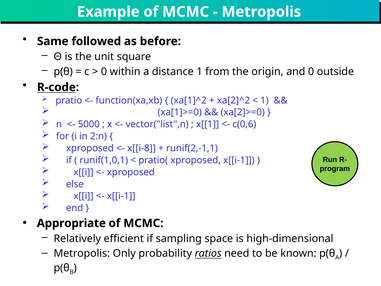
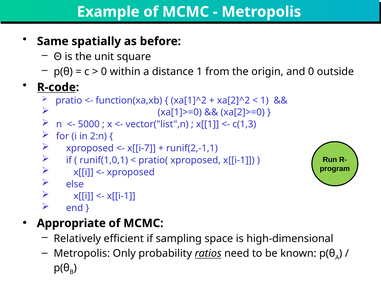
followed: followed -> spatially (96, 41)
c(0,6: c(0,6 -> c(1,3 (244, 124)
x[[i-8: x[[i-8 -> x[[i-7 (142, 148)
